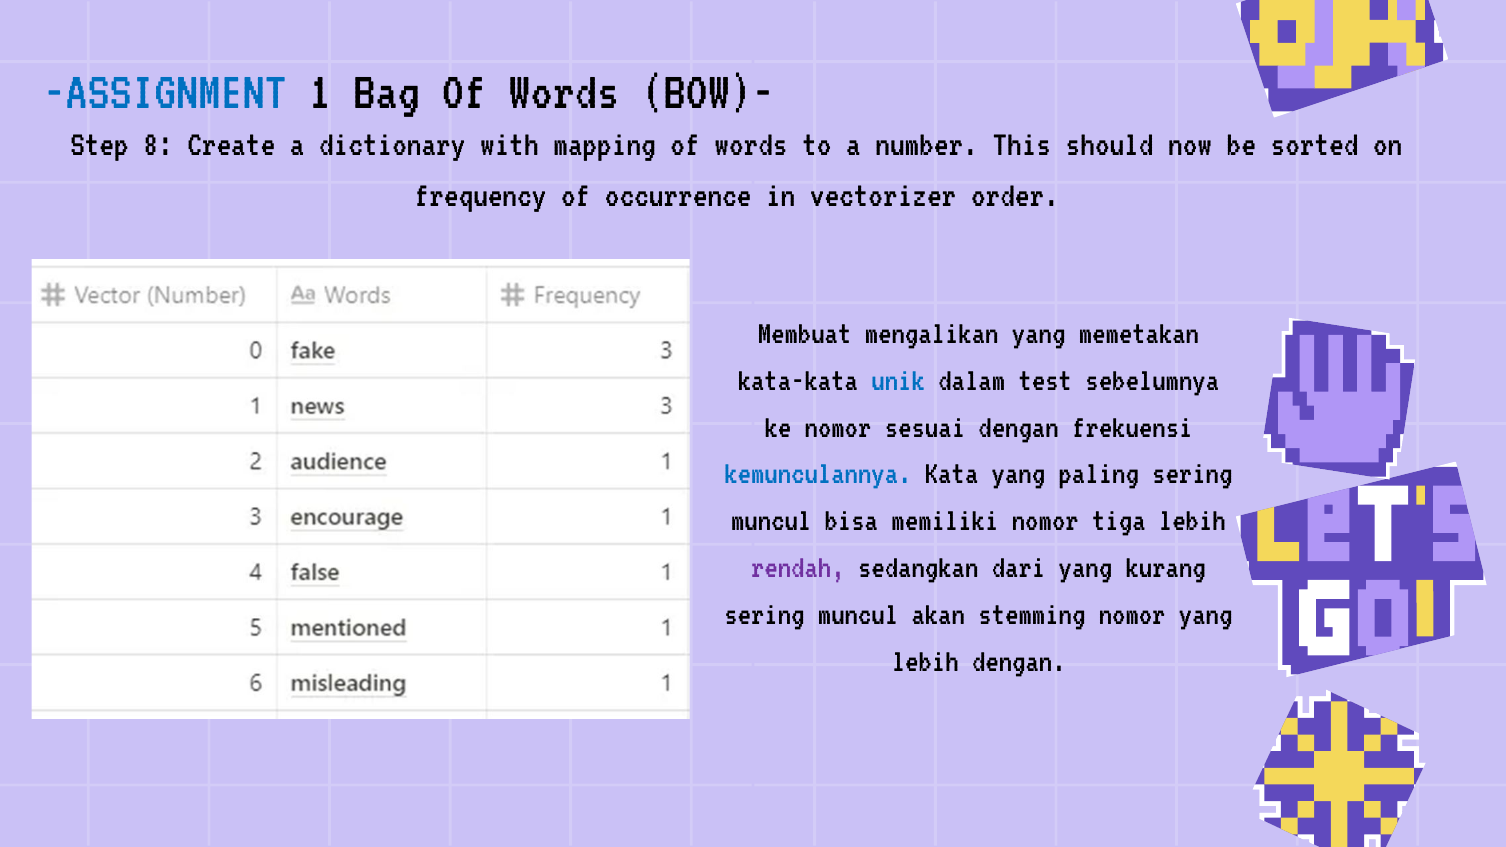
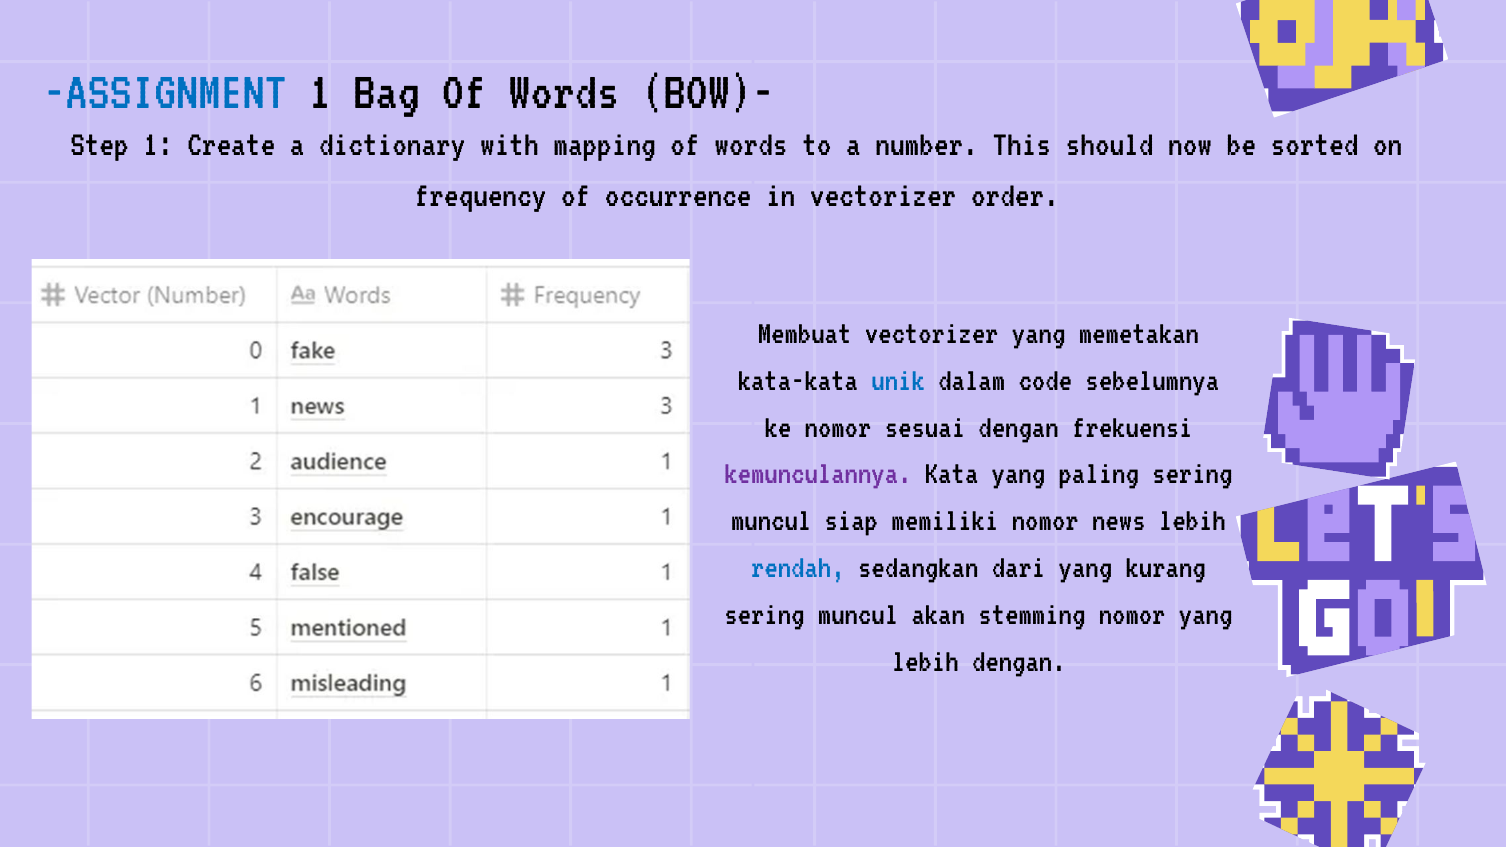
Step 8: 8 -> 1 (158, 143)
Membuat mengalikan: mengalikan -> vectorizer (932, 332)
test: test -> code (1045, 379)
kemunculannya colour: blue -> purple (818, 473)
bisa: bisa -> siap (851, 520)
tiga: tiga -> news (1119, 520)
rendah colour: purple -> blue (798, 567)
